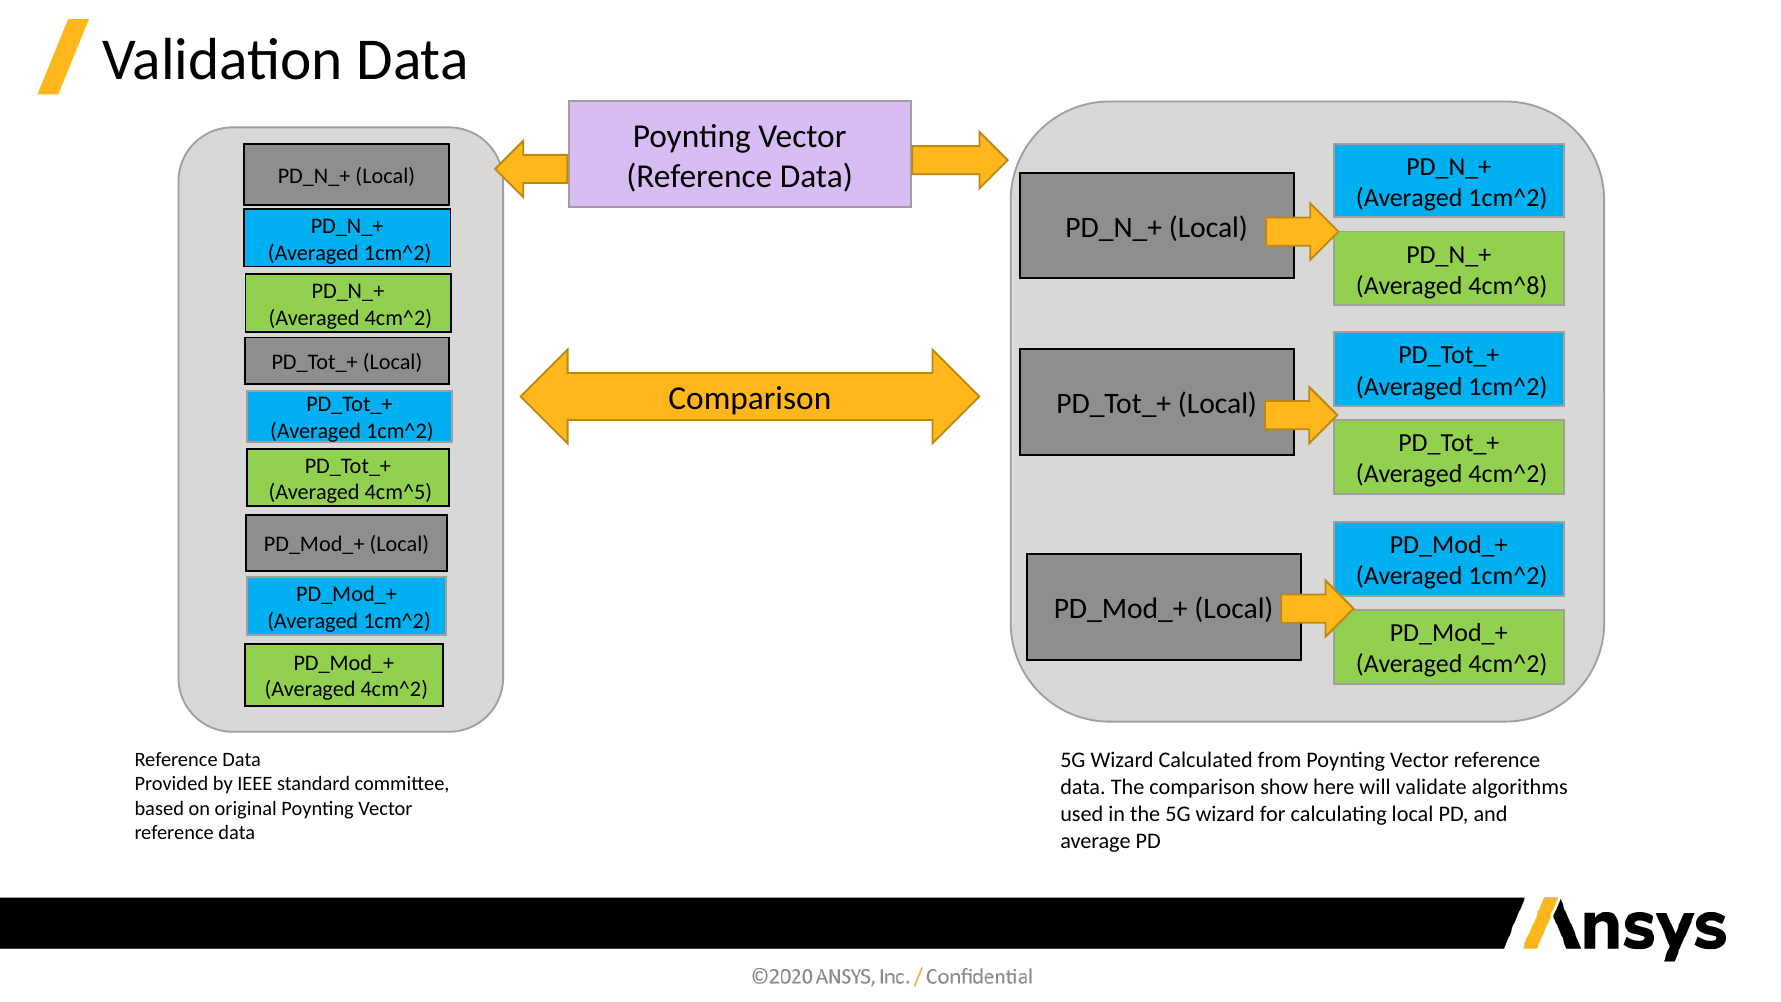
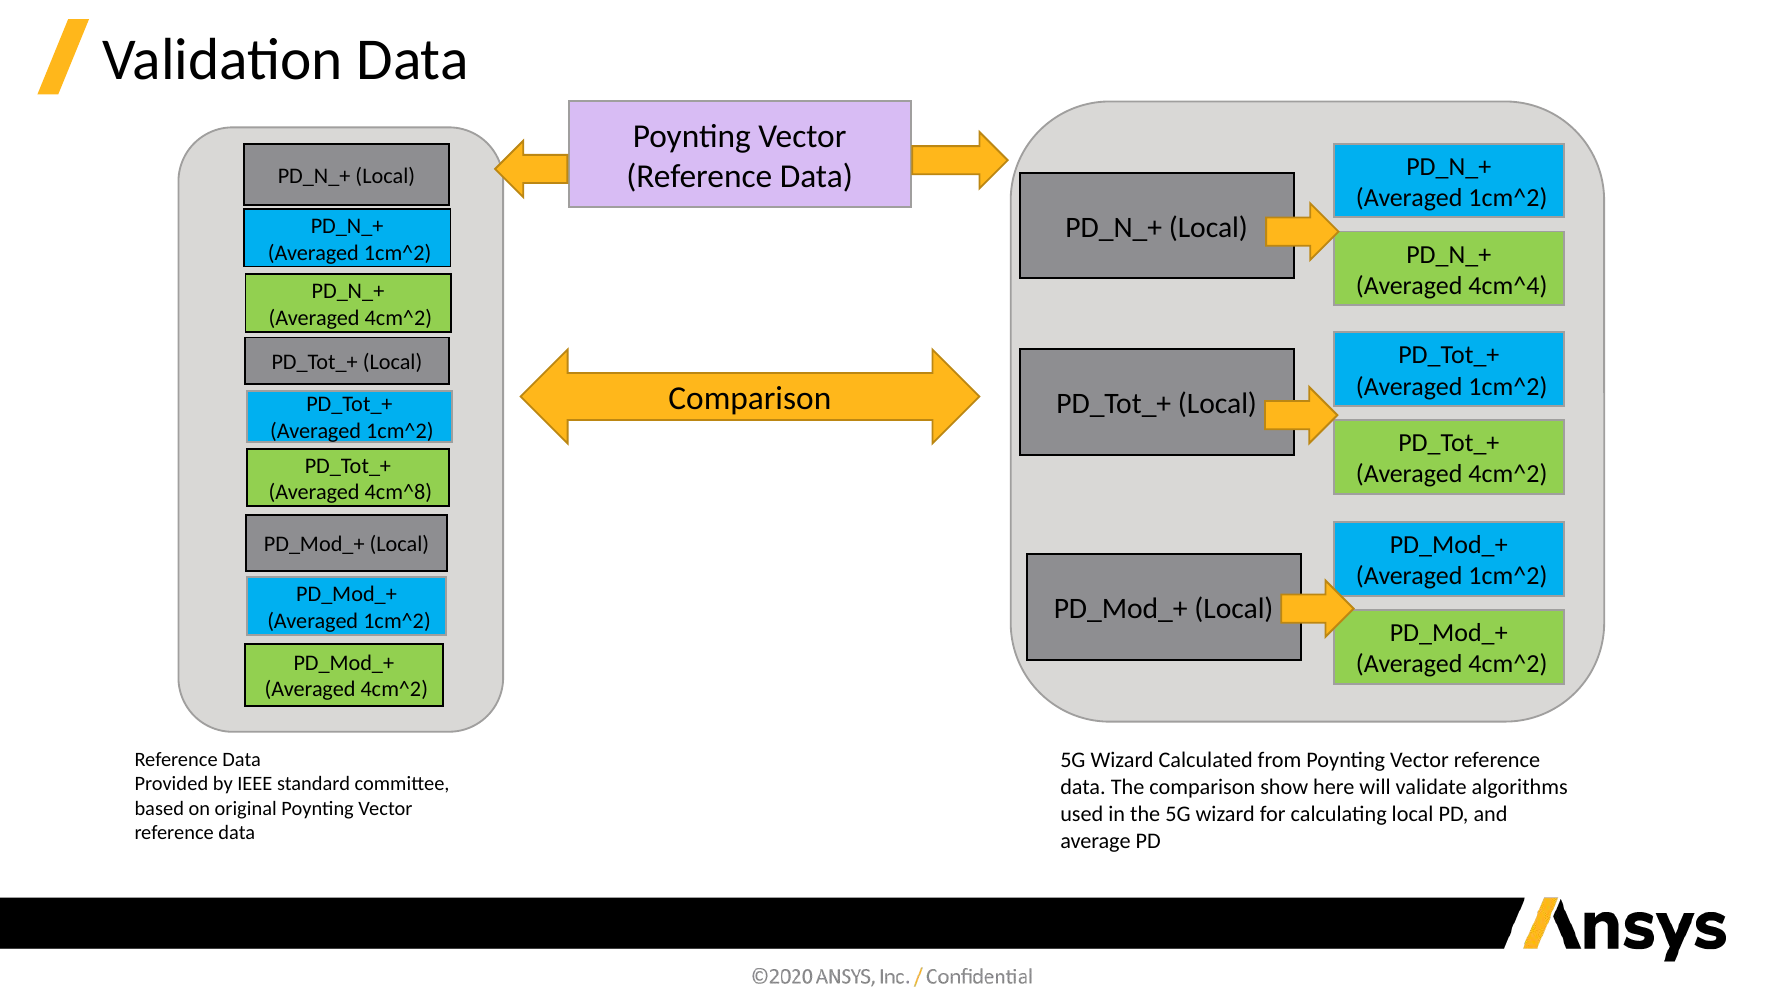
4cm^8: 4cm^8 -> 4cm^4 (1508, 286)
4cm^5: 4cm^5 -> 4cm^8 (398, 492)
